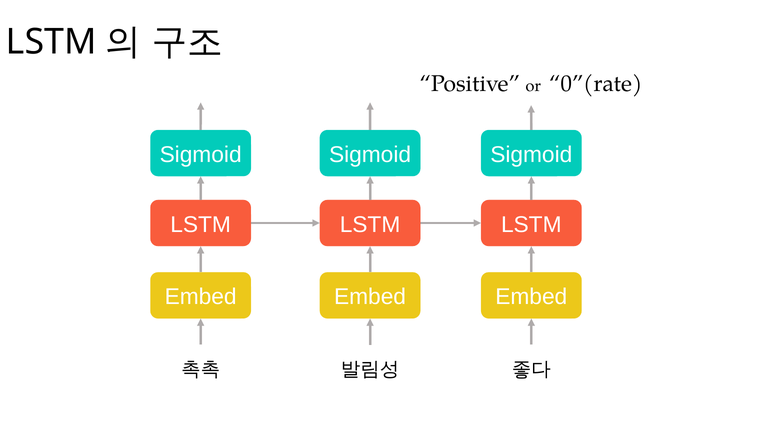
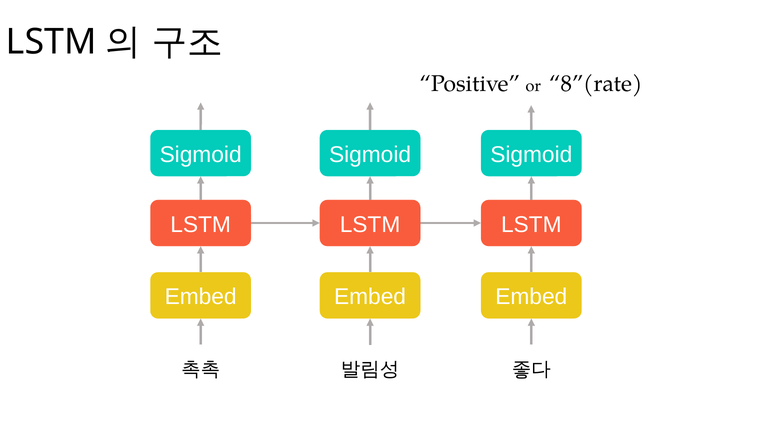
0”(rate: 0”(rate -> 8”(rate (596, 84)
